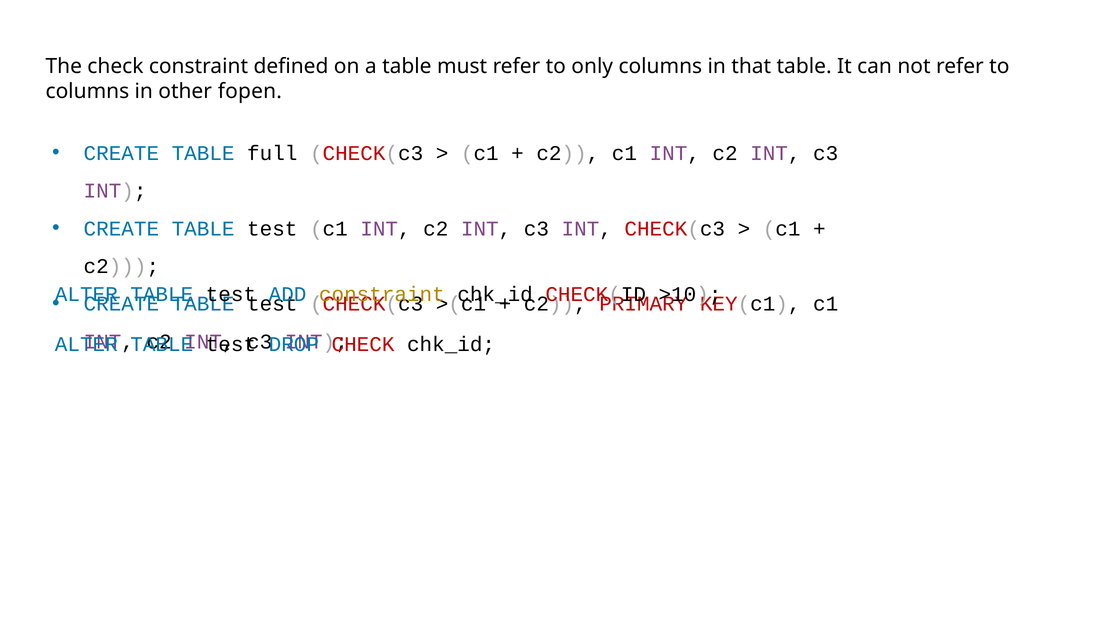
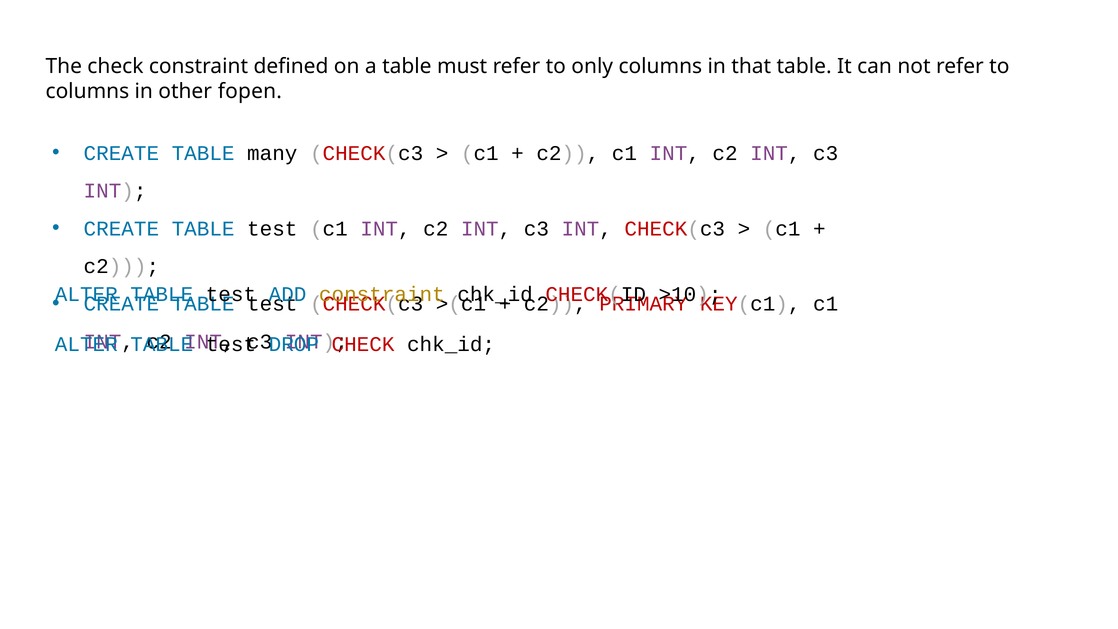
full: full -> many (272, 153)
